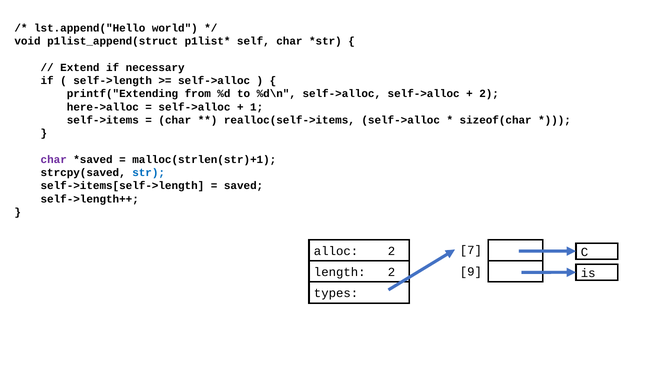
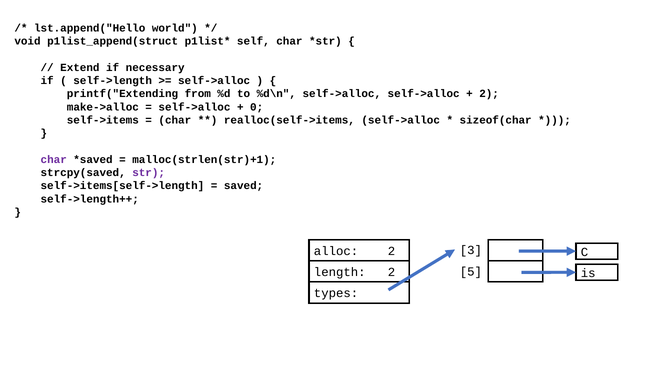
here->alloc: here->alloc -> make->alloc (103, 107)
1: 1 -> 0 (257, 107)
str colour: blue -> purple (149, 173)
7: 7 -> 3 (471, 250)
9: 9 -> 5 (471, 271)
